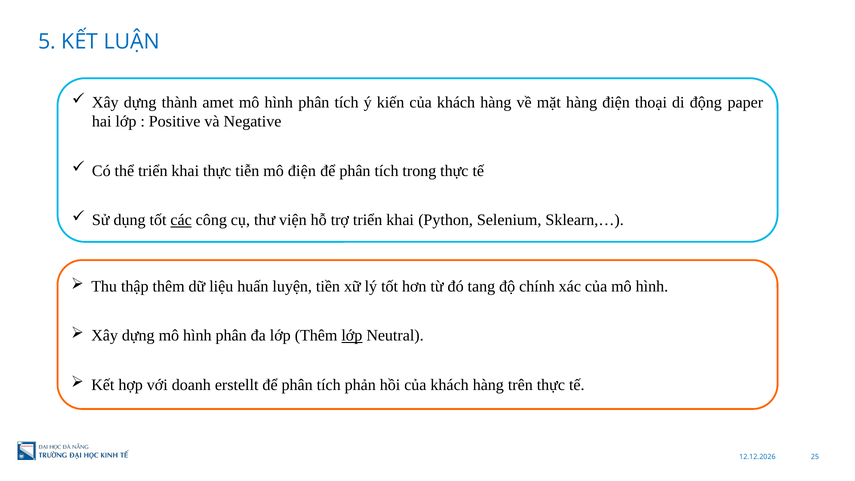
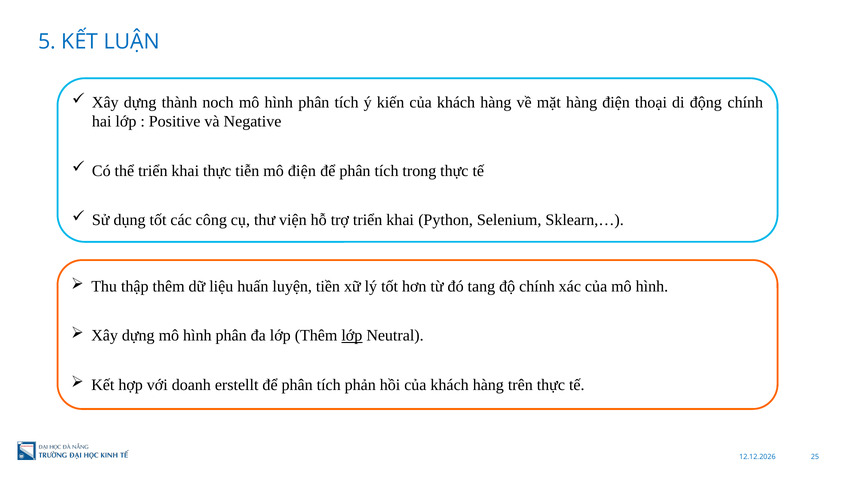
amet: amet -> noch (218, 102)
động paper: paper -> chính (745, 102)
các underline: present -> none (181, 220)
